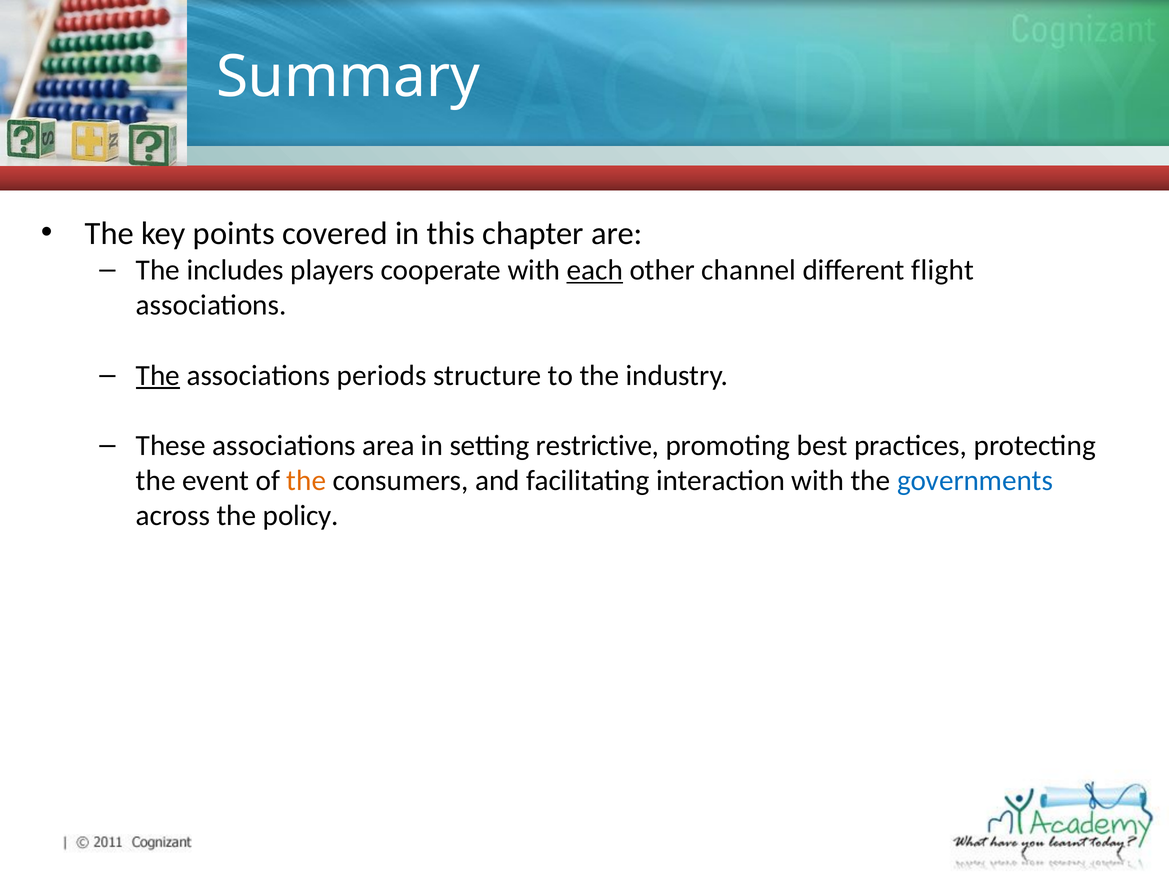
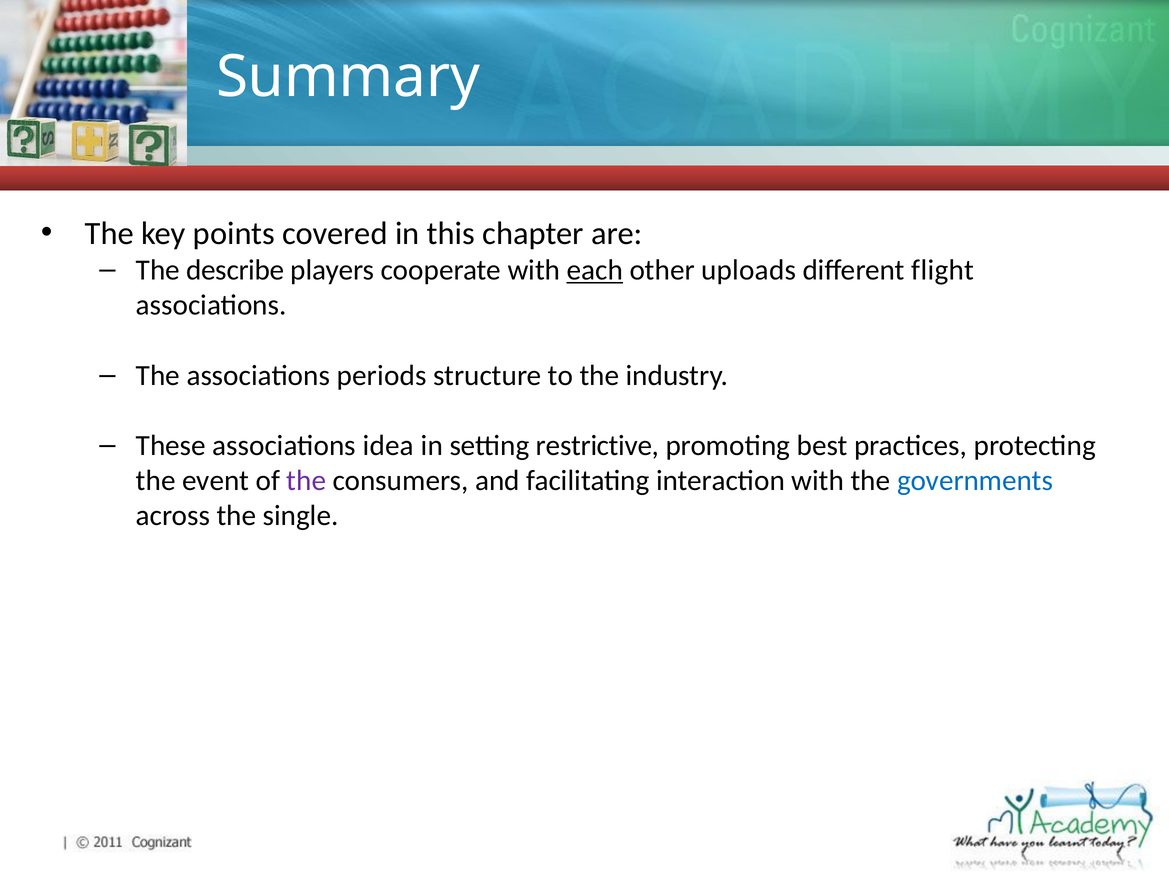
includes: includes -> describe (235, 270)
channel: channel -> uploads (749, 270)
The underline: present -> none (158, 375)
area: area -> idea (388, 446)
the colour: orange -> purple (306, 481)
policy: policy -> single (301, 516)
